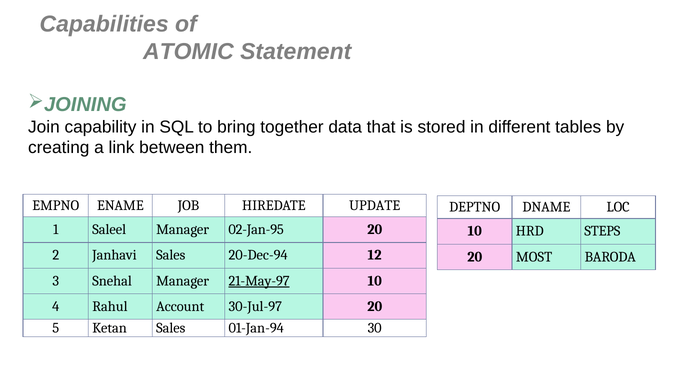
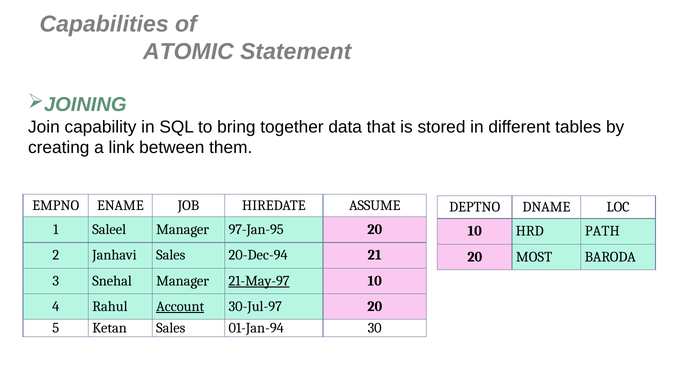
UPDATE: UPDATE -> ASSUME (375, 205)
02-Jan-95: 02-Jan-95 -> 97-Jan-95 (256, 230)
STEPS: STEPS -> PATH (602, 231)
12: 12 -> 21 (375, 255)
Account underline: none -> present (180, 307)
